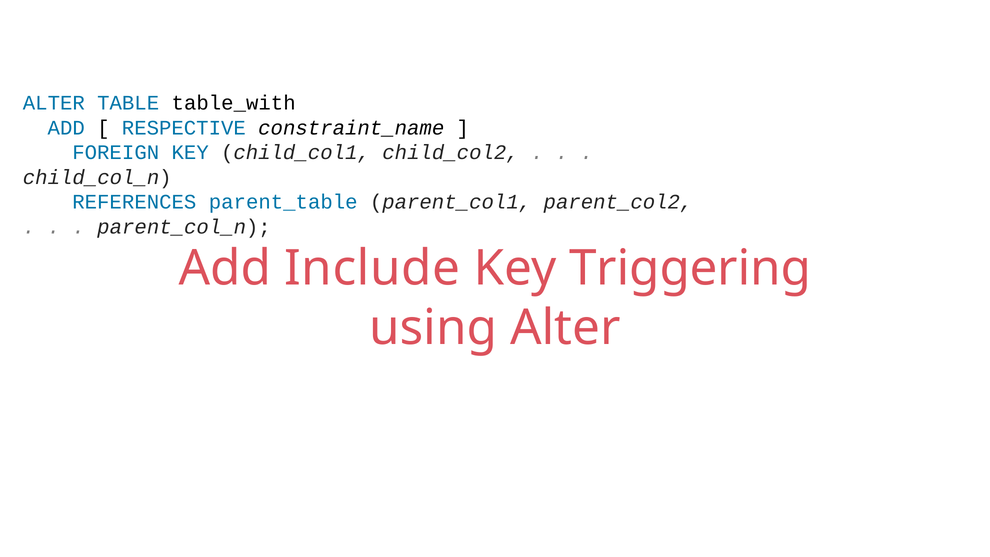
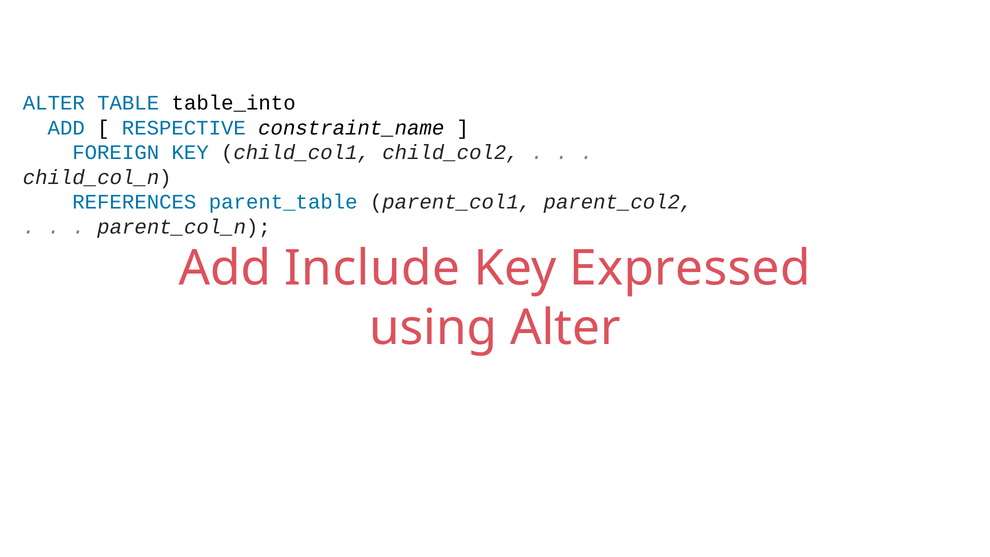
table_with: table_with -> table_into (234, 103)
Triggering: Triggering -> Expressed (690, 268)
